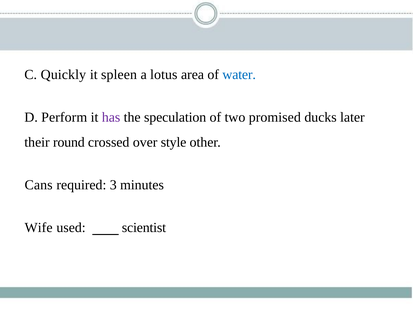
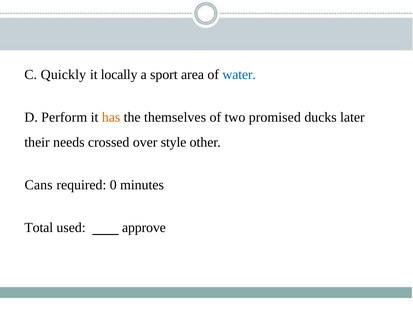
spleen: spleen -> locally (119, 74)
lotus: lotus -> sport (164, 74)
has colour: purple -> orange (111, 117)
speculation: speculation -> themselves (175, 117)
round: round -> needs (69, 142)
3: 3 -> 0 (113, 185)
Wife: Wife -> Total (39, 228)
scientist: scientist -> approve (144, 228)
